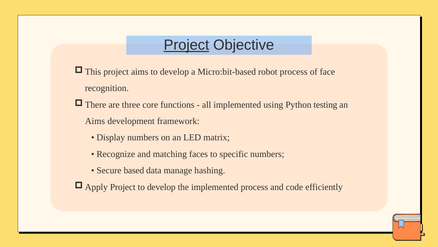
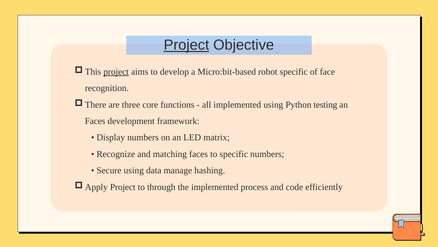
project underline: none -> present (116, 72)
robot process: process -> specific (294, 72)
Aims: Aims -> Faces (95, 121)
Secure based: based -> using (134, 170)
develop: develop -> through (161, 187)
